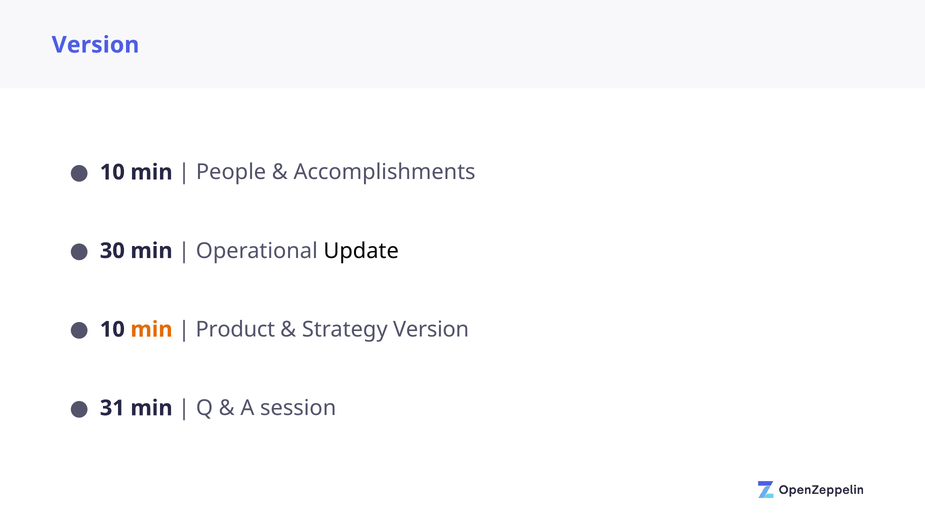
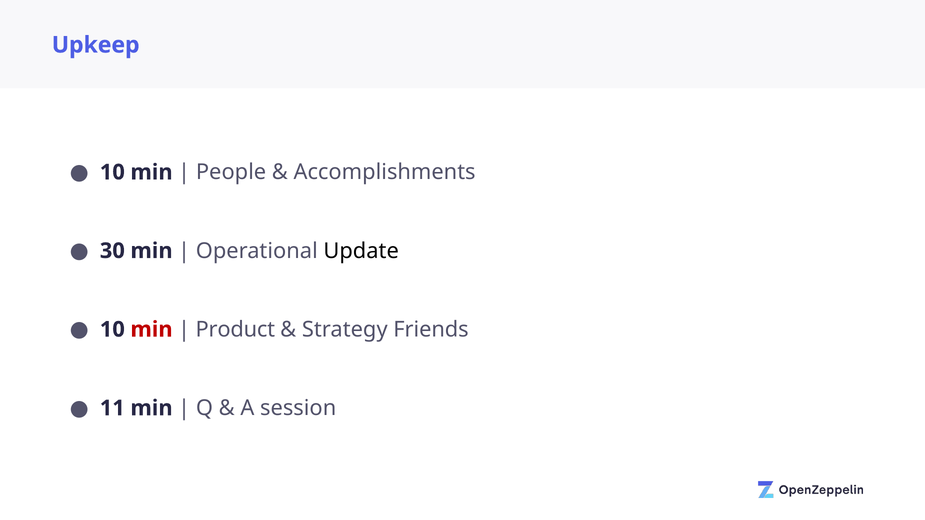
Version: Version -> Upkeep (96, 45)
min colour: orange -> red (152, 330)
Strategy Version: Version -> Friends (431, 330)
31: 31 -> 11 (112, 408)
